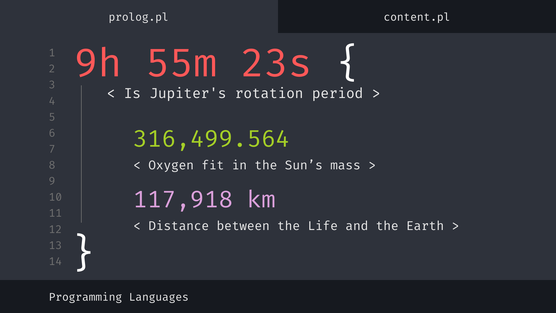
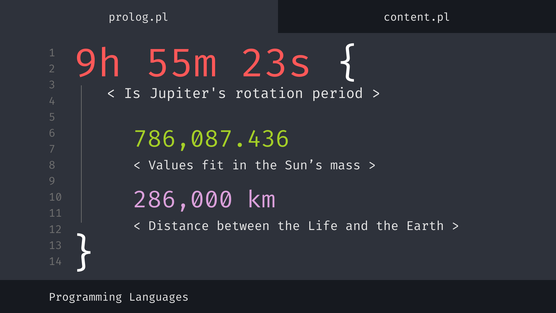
316,499.564: 316,499.564 -> 786,087.436 (212, 139)
Oxygen: Oxygen -> Values (171, 165)
117,918: 117,918 -> 286,000 (183, 200)
